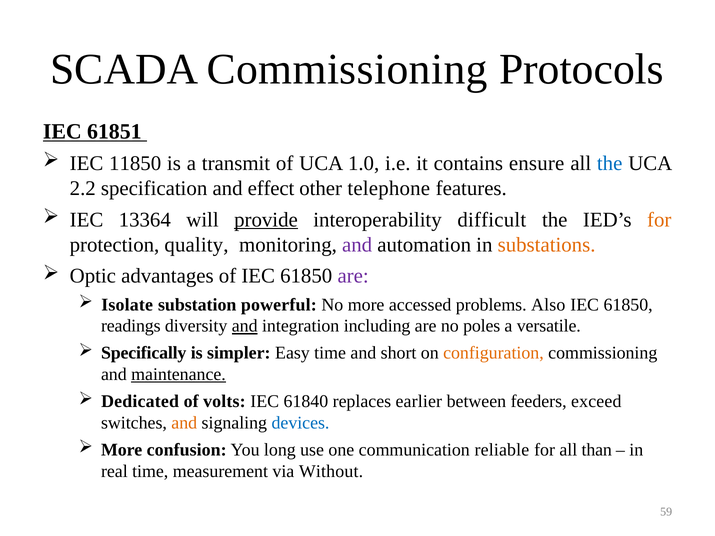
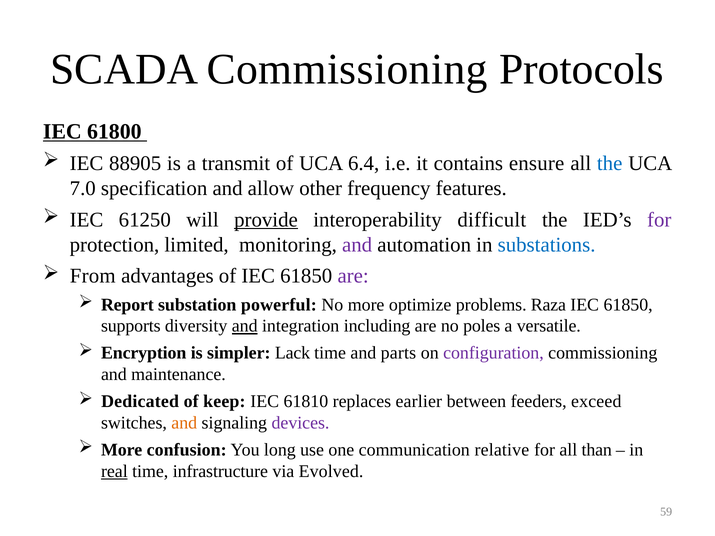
61851: 61851 -> 61800 (114, 131)
11850: 11850 -> 88905 (135, 163)
1.0: 1.0 -> 6.4 (364, 163)
2.2: 2.2 -> 7.0 (83, 188)
effect: effect -> allow (271, 188)
telephone: telephone -> frequency (389, 188)
13364: 13364 -> 61250 (145, 220)
for colour: orange -> purple (659, 220)
quality: quality -> limited (197, 245)
substations colour: orange -> blue (547, 245)
Optic: Optic -> From (93, 276)
Isolate: Isolate -> Report (127, 305)
accessed: accessed -> optimize (420, 305)
Also: Also -> Raza (548, 305)
readings: readings -> supports (131, 326)
Specifically: Specifically -> Encryption (144, 353)
Easy: Easy -> Lack (293, 353)
short: short -> parts (398, 353)
configuration colour: orange -> purple (493, 353)
maintenance underline: present -> none (179, 375)
volts: volts -> keep (224, 402)
61840: 61840 -> 61810 (306, 402)
devices colour: blue -> purple (301, 423)
reliable: reliable -> relative (502, 450)
real underline: none -> present (114, 472)
measurement: measurement -> infrastructure (220, 472)
Without: Without -> Evolved (331, 472)
